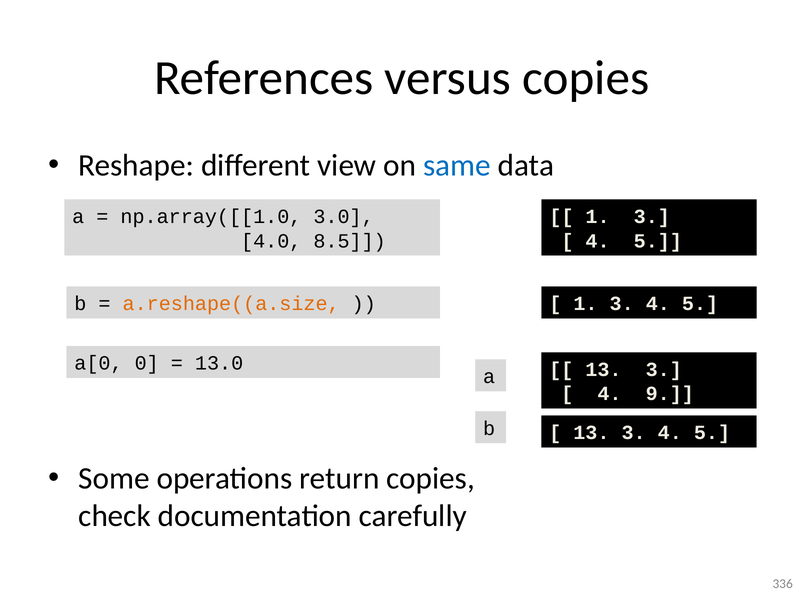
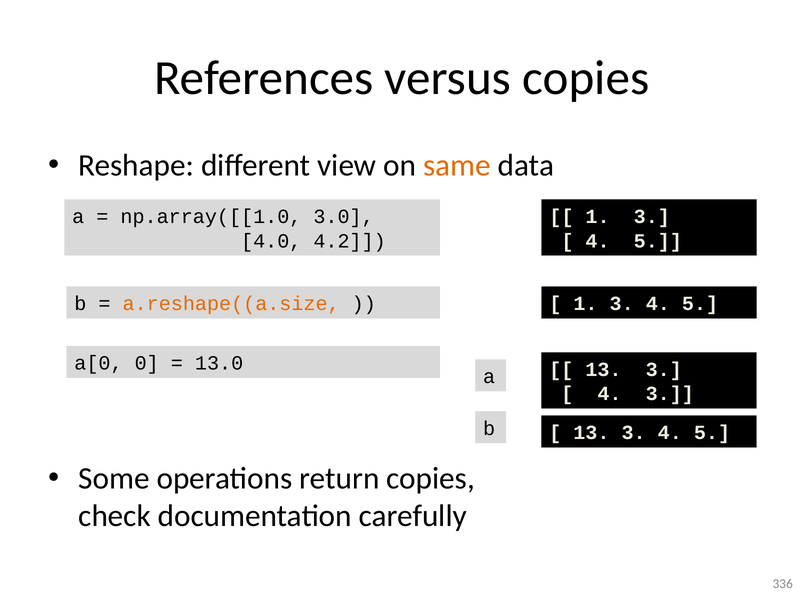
same colour: blue -> orange (457, 166)
8.5: 8.5 -> 4.2 (350, 241)
4 9: 9 -> 3 (670, 394)
